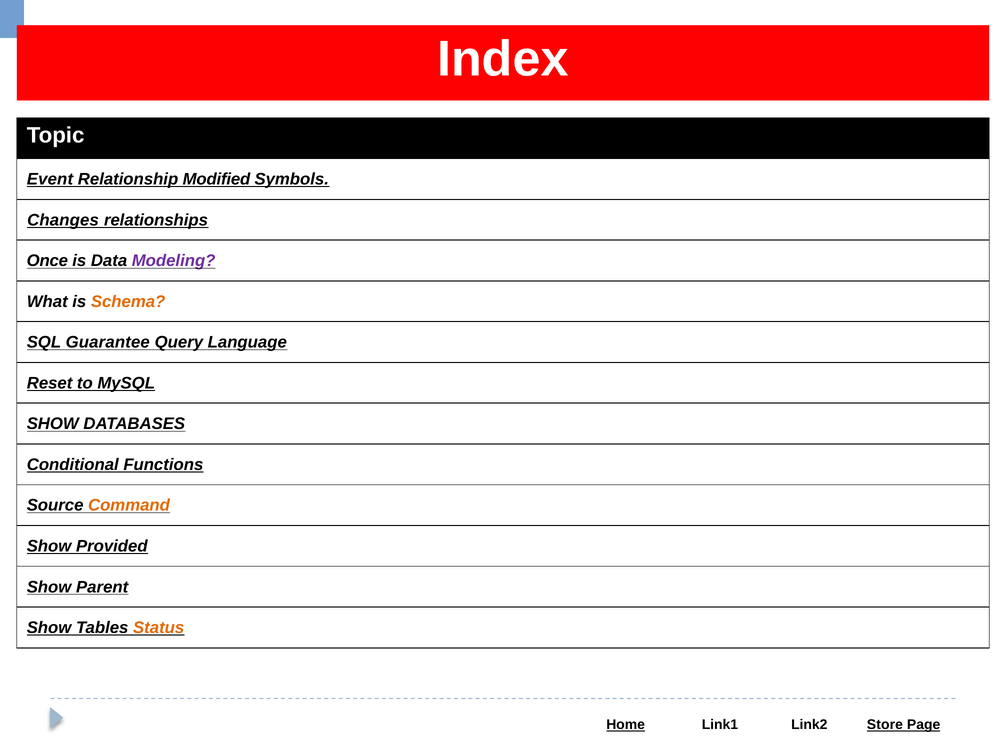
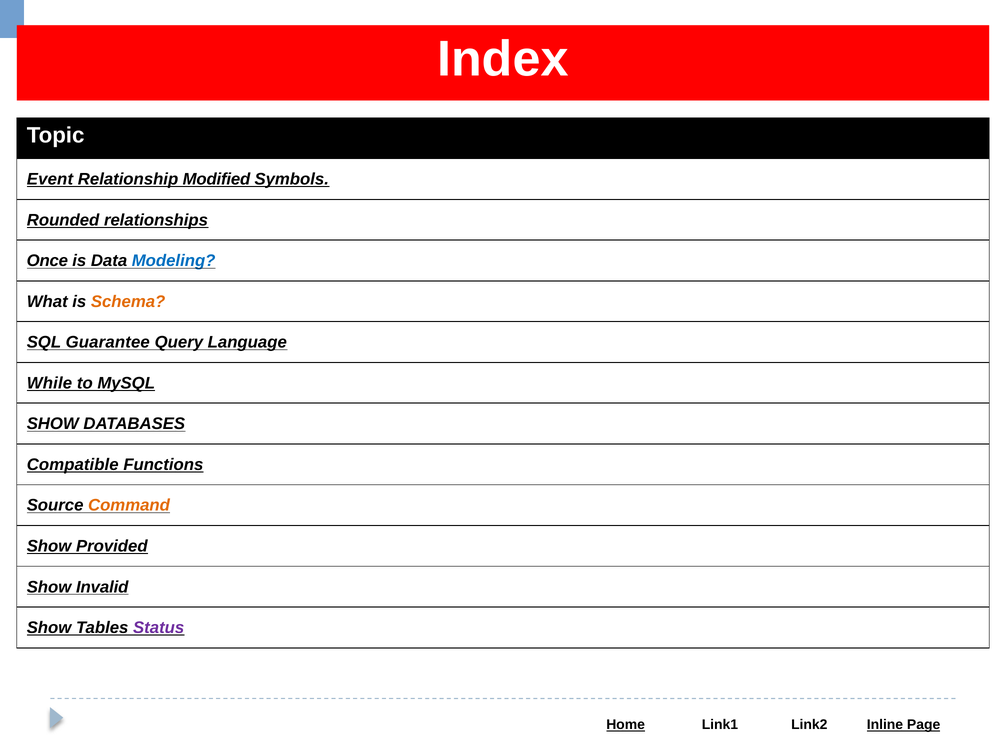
Changes: Changes -> Rounded (63, 220)
Modeling colour: purple -> blue (174, 261)
Reset: Reset -> While (49, 383)
Conditional: Conditional -> Compatible (73, 465)
Parent: Parent -> Invalid (102, 587)
Status colour: orange -> purple (159, 628)
Store: Store -> Inline (885, 725)
